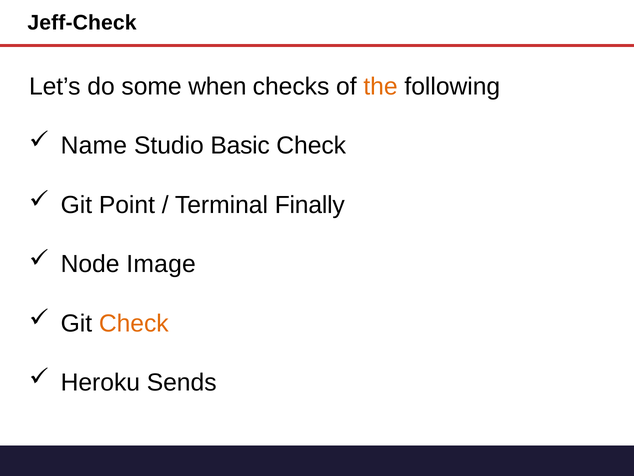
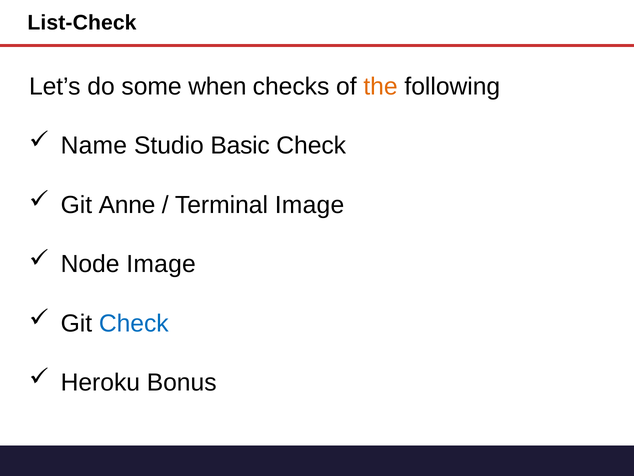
Jeff-Check: Jeff-Check -> List-Check (82, 23)
Point: Point -> Anne (127, 205)
Terminal Finally: Finally -> Image (310, 205)
Check colour: orange -> blue (134, 323)
Sends: Sends -> Bonus (182, 382)
